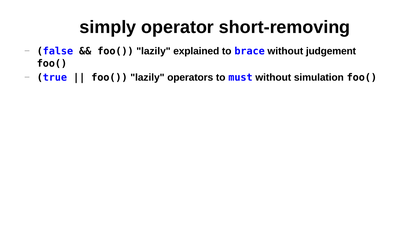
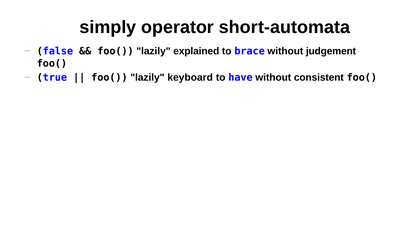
short-removing: short-removing -> short-automata (285, 27)
operators: operators -> keyboard (190, 77)
must: must -> have (241, 77)
simulation: simulation -> consistent (319, 77)
